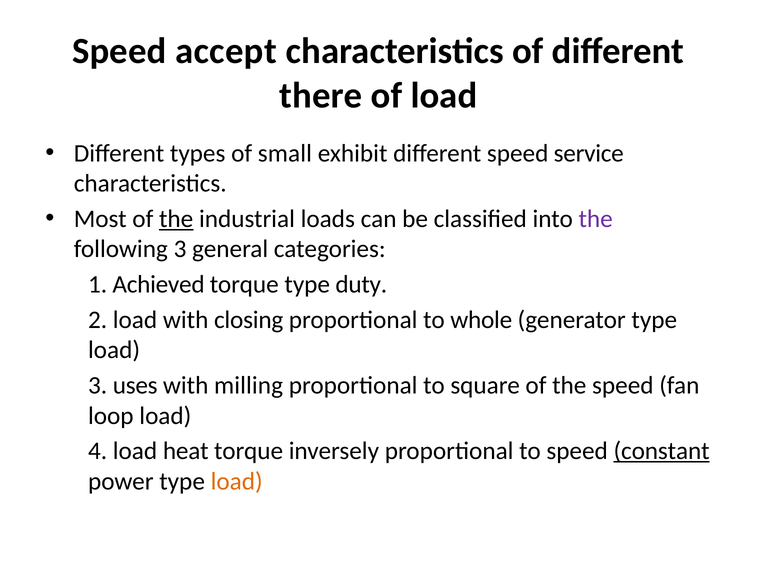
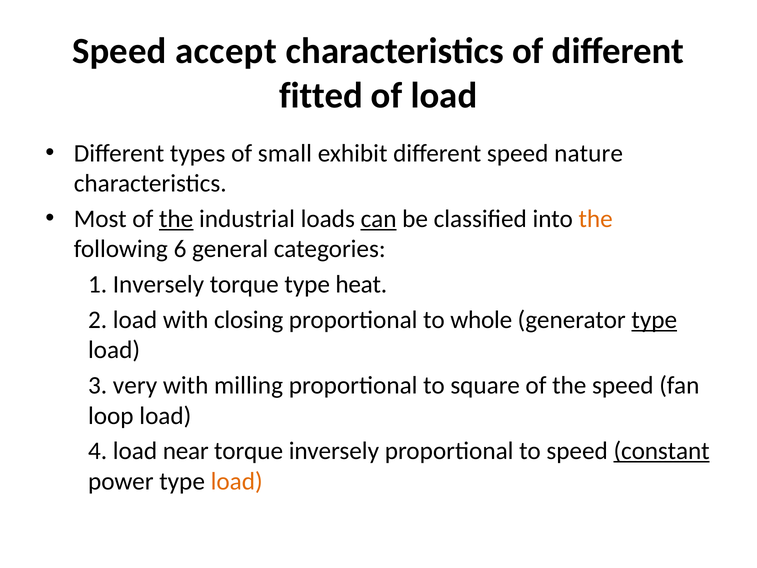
there: there -> fitted (321, 95)
service: service -> nature (589, 153)
can underline: none -> present (379, 219)
the colour: purple -> orange (596, 219)
following 3: 3 -> 6 (180, 249)
1 Achieved: Achieved -> Inversely (158, 284)
duty: duty -> heat (361, 284)
type underline: none -> present (654, 320)
uses: uses -> very (135, 385)
heat: heat -> near (186, 451)
